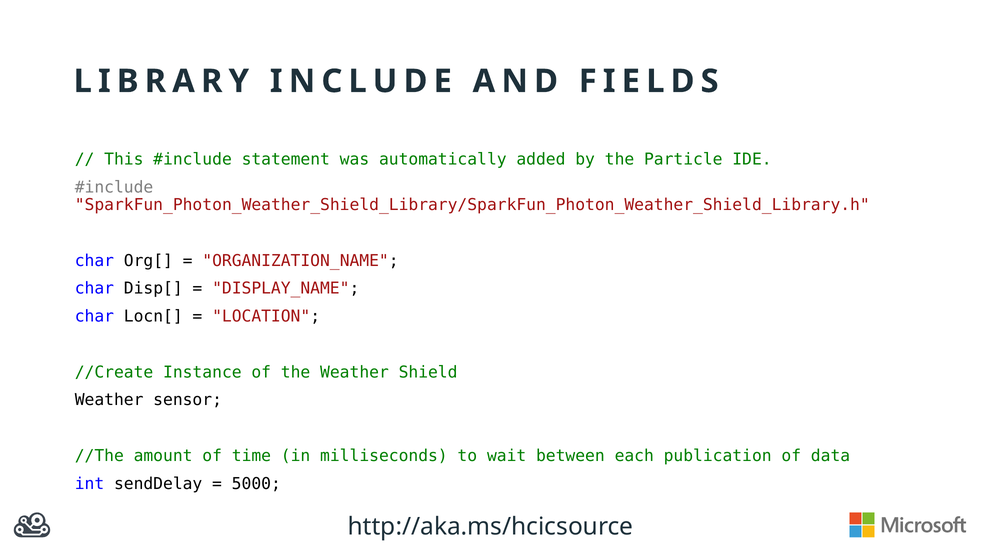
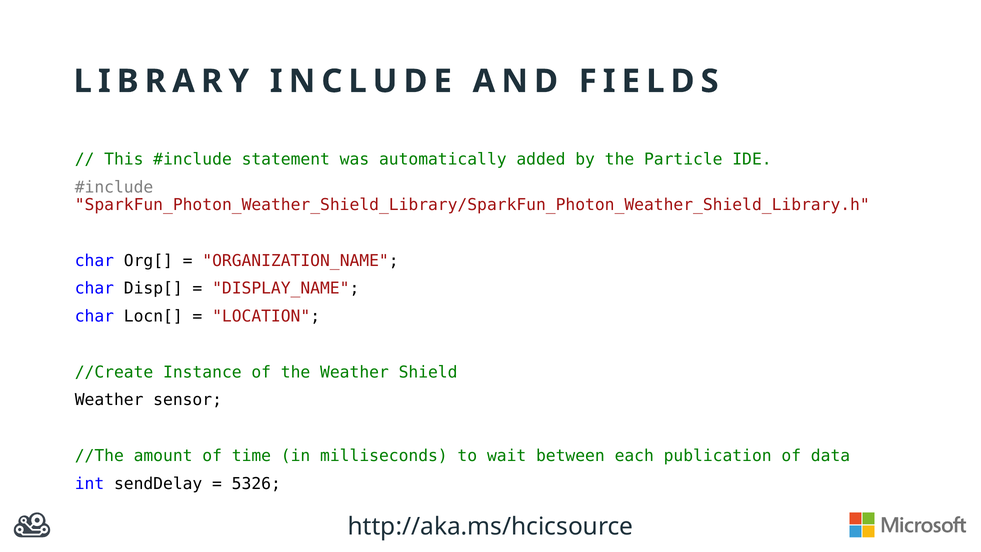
5000: 5000 -> 5326 (256, 483)
